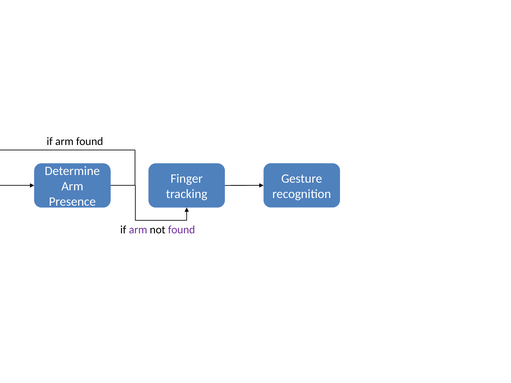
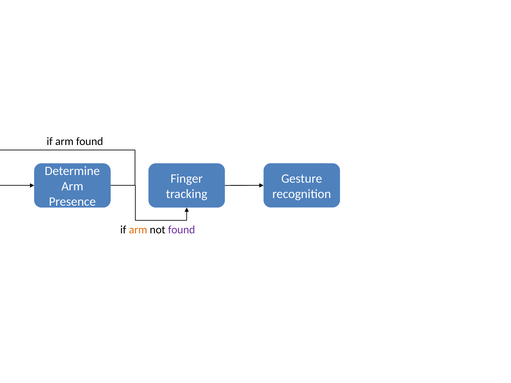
arm colour: purple -> orange (138, 230)
